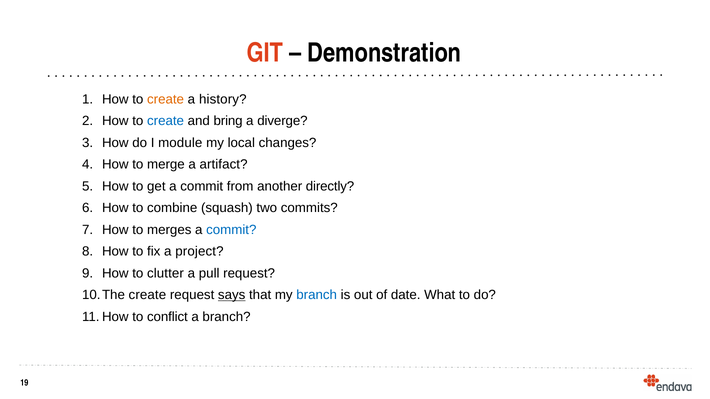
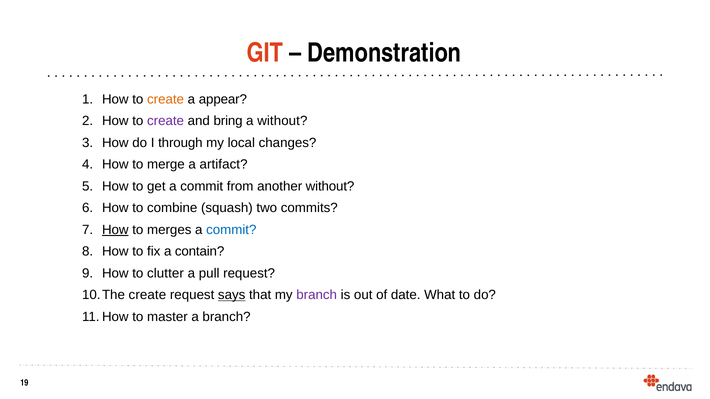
history: history -> appear (223, 99)
create colour: blue -> purple (166, 121)
a diverge: diverge -> without (282, 121)
module: module -> through (180, 143)
another directly: directly -> without (330, 186)
How underline: none -> present (115, 230)
project: project -> contain (200, 252)
branch colour: blue -> purple (317, 295)
conflict: conflict -> master (167, 317)
